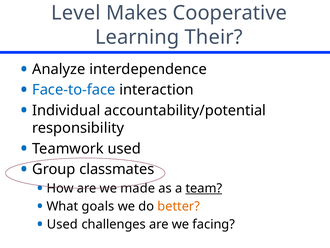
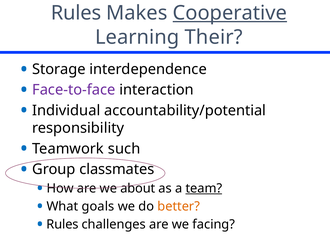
Level: Level -> Rules (76, 13)
Cooperative underline: none -> present (230, 13)
Analyze: Analyze -> Storage (59, 69)
Face-to-face colour: blue -> purple (74, 90)
Teamwork used: used -> such (124, 148)
made: made -> about (138, 188)
Used: Used -> Rules (62, 224)
